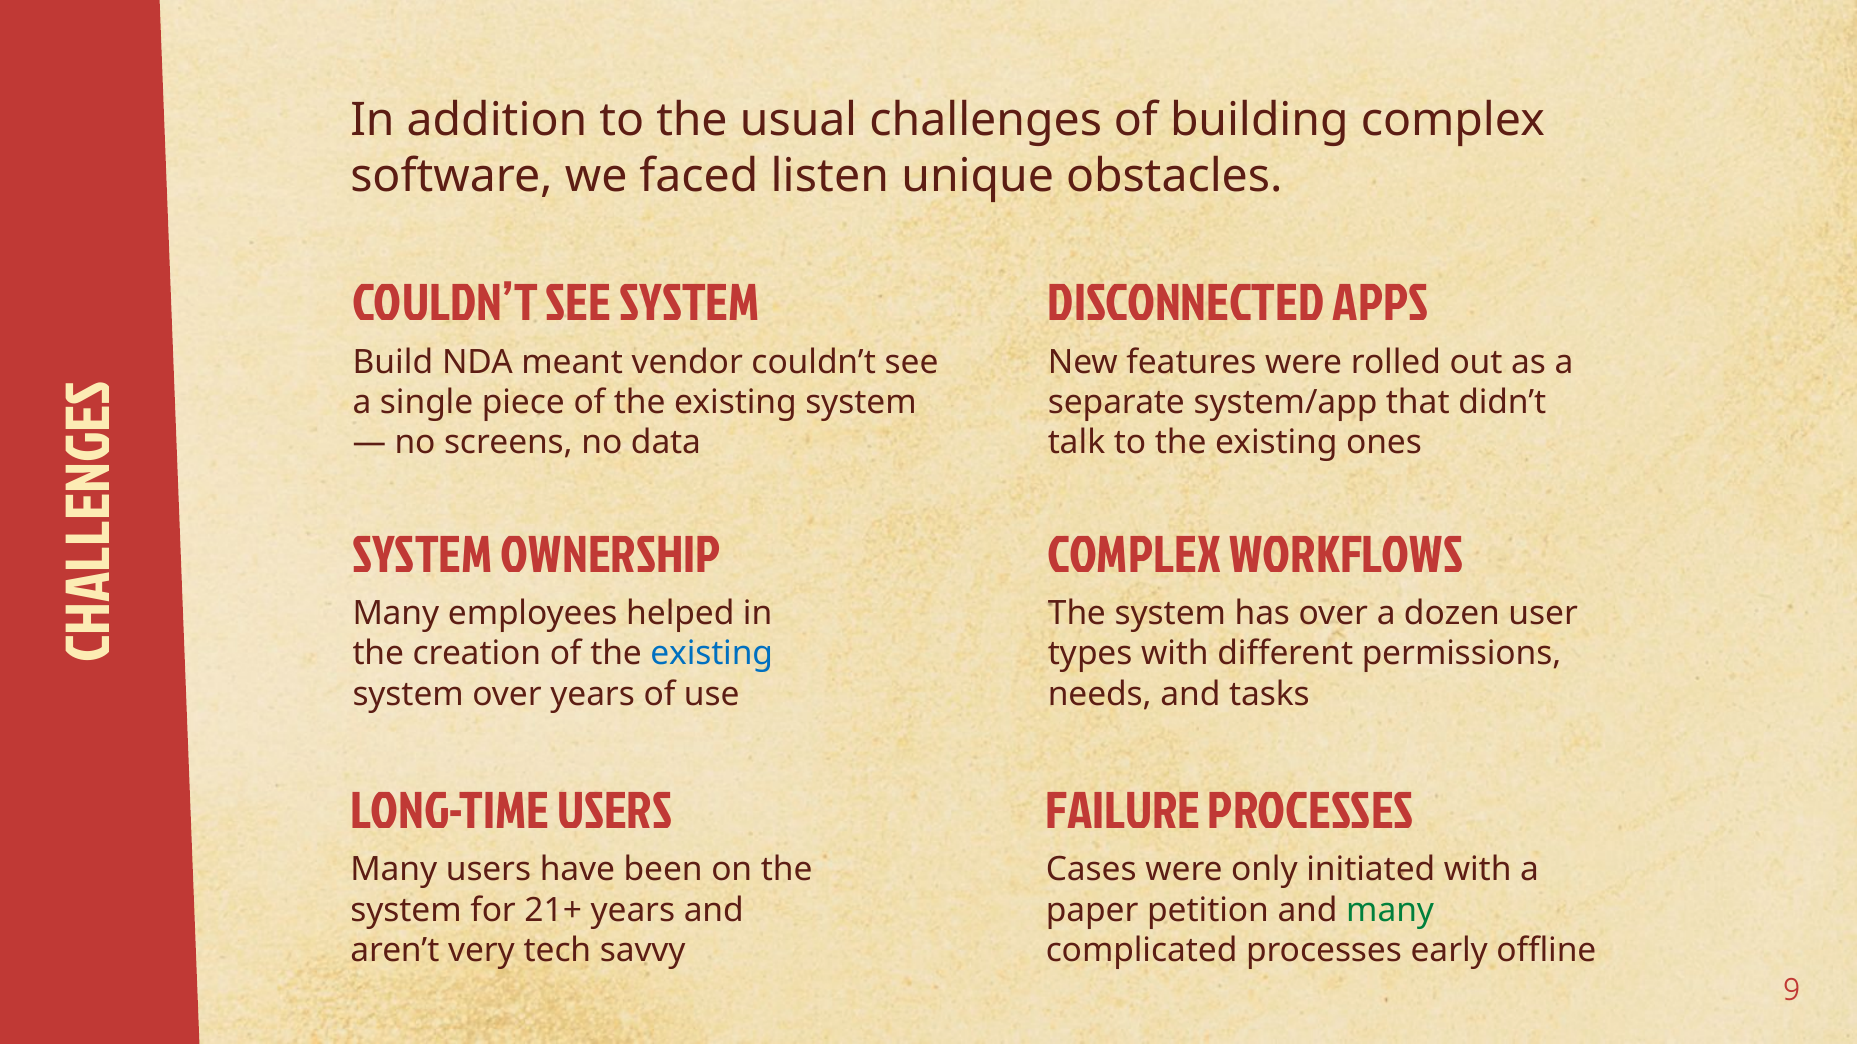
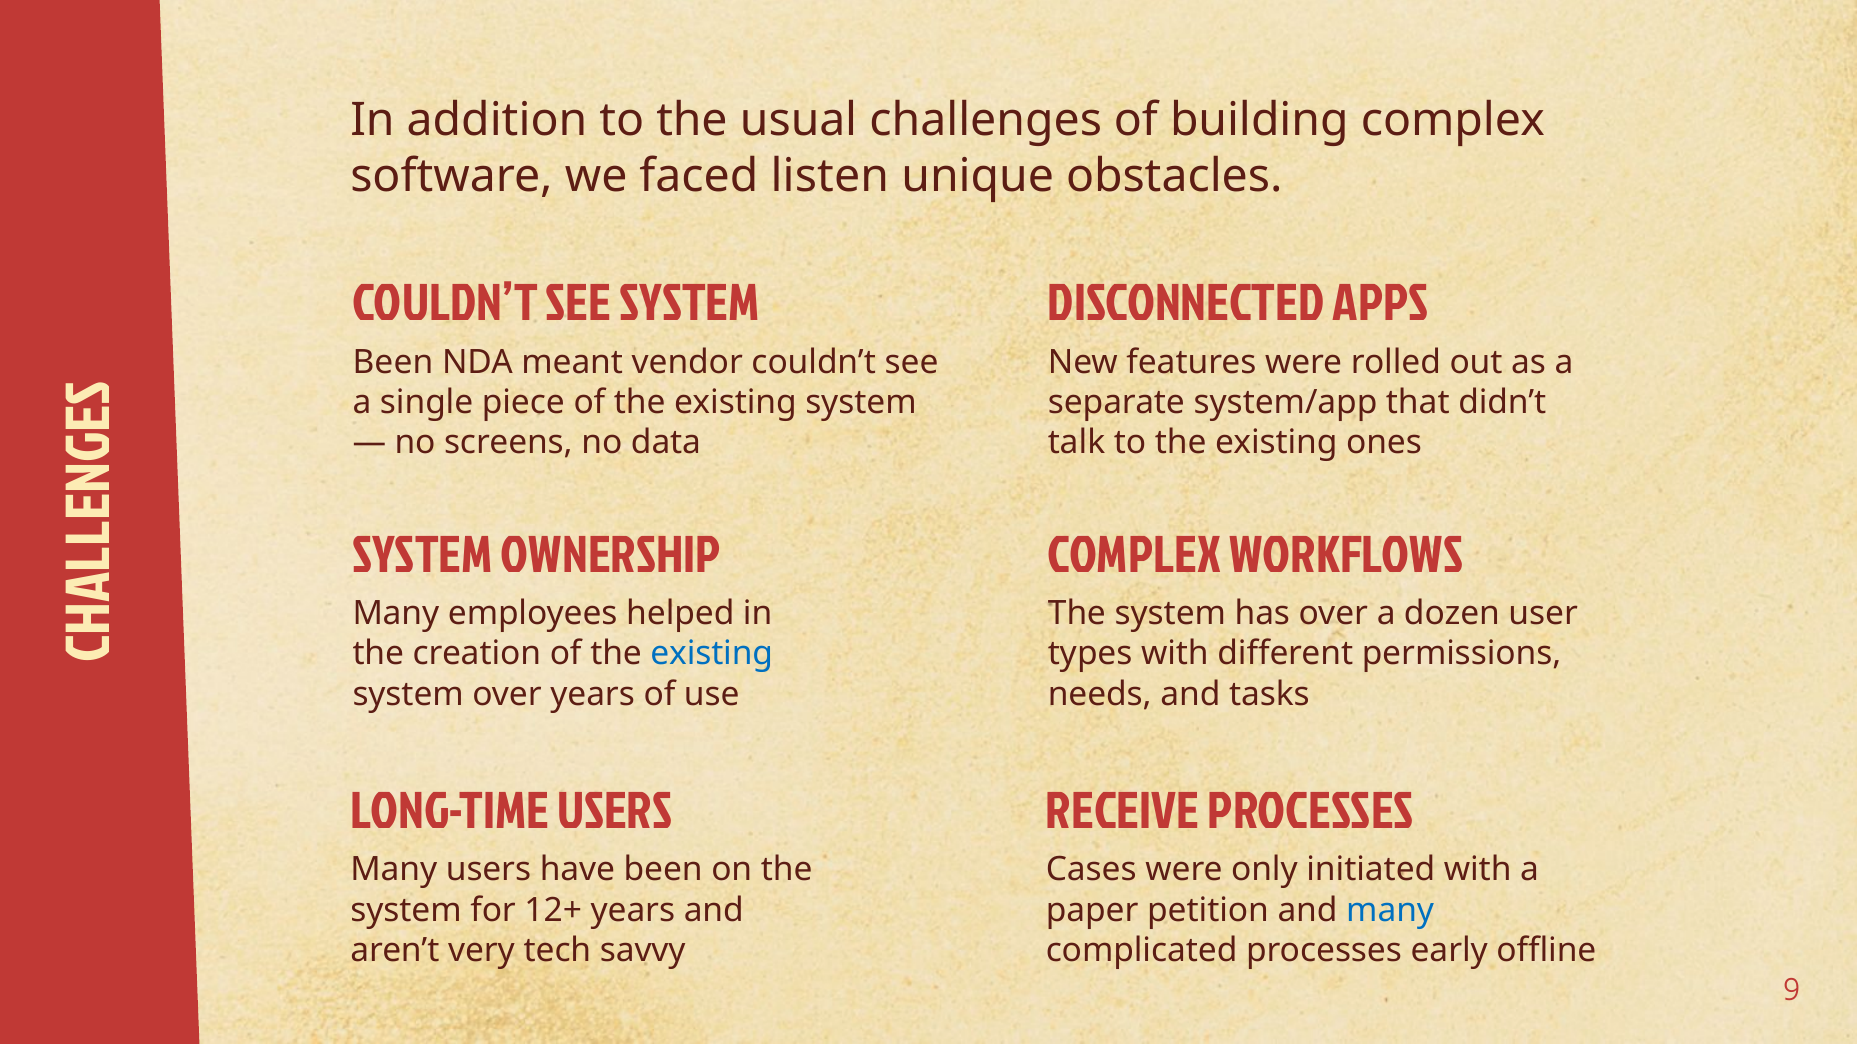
Build: Build -> Been (393, 362)
FAILURE: FAILURE -> RECEIVE (1123, 812)
21+: 21+ -> 12+ (553, 911)
many colour: green -> blue (1390, 911)
